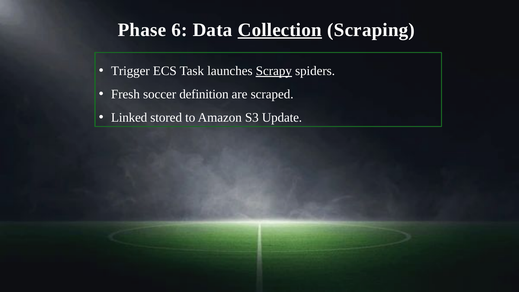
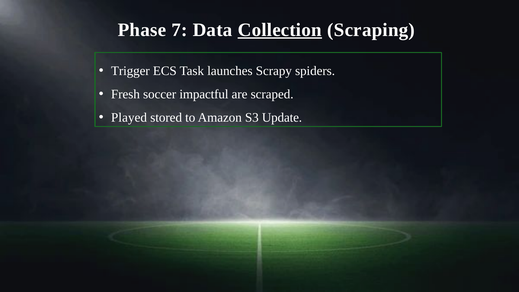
6: 6 -> 7 (179, 30)
Scrapy underline: present -> none (274, 71)
definition: definition -> impactful (204, 94)
Linked: Linked -> Played (129, 118)
